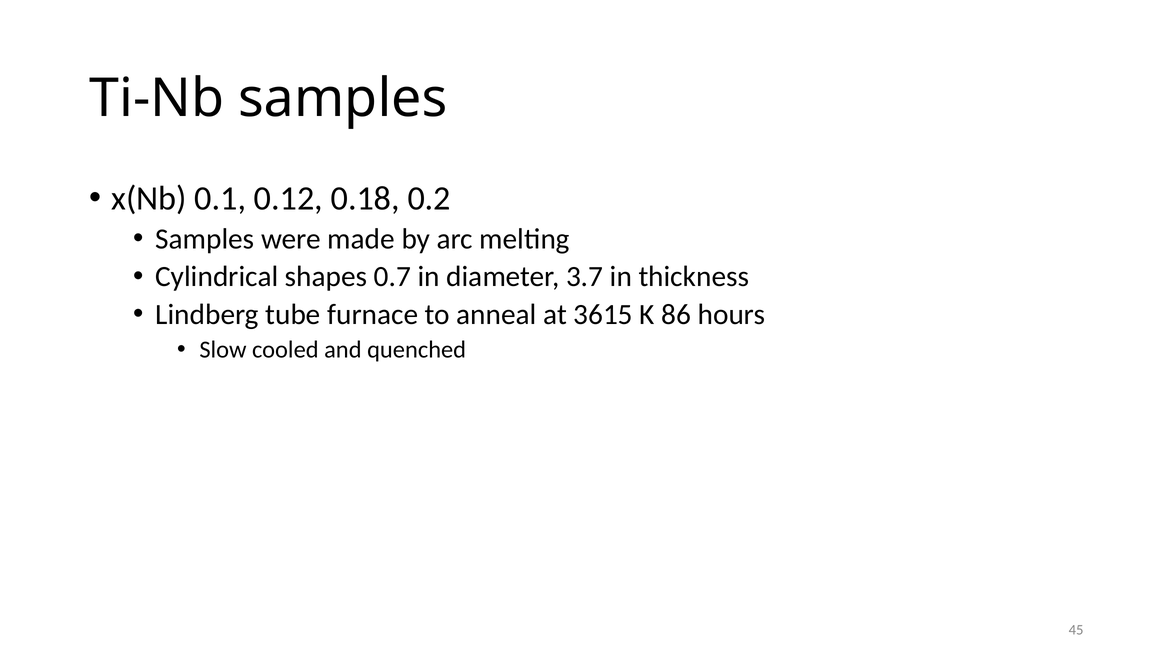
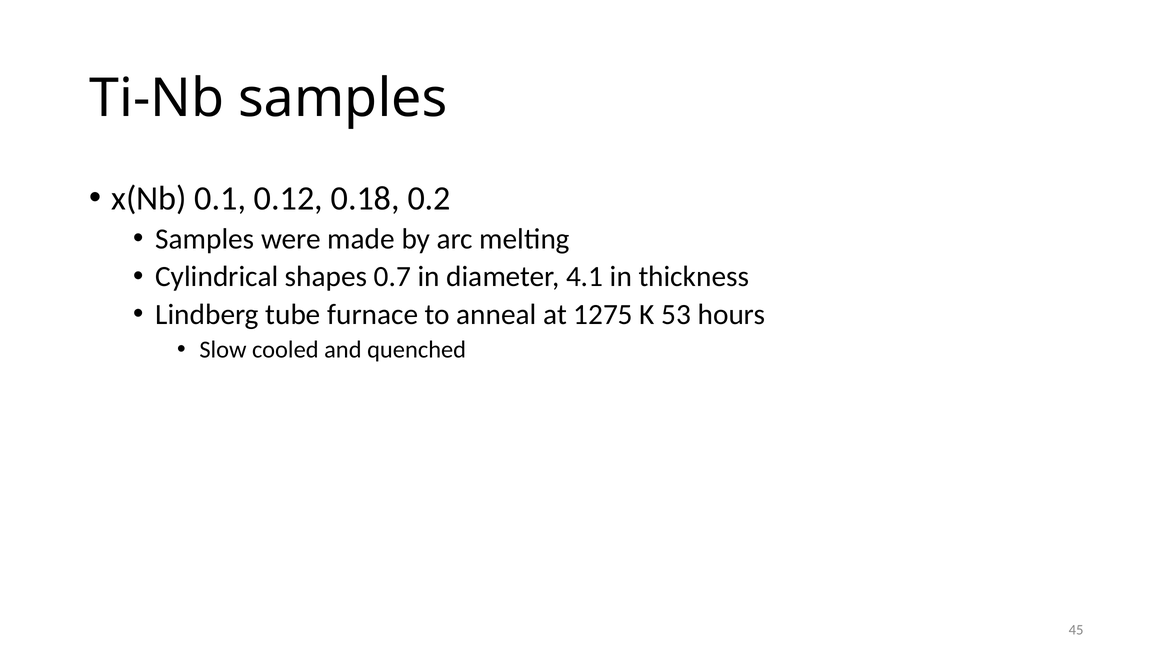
3.7: 3.7 -> 4.1 (585, 277)
3615: 3615 -> 1275 (603, 314)
86: 86 -> 53 (676, 314)
